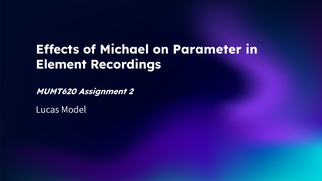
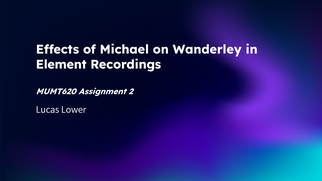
Parameter: Parameter -> Wanderley (207, 49)
Model: Model -> Lower (74, 110)
